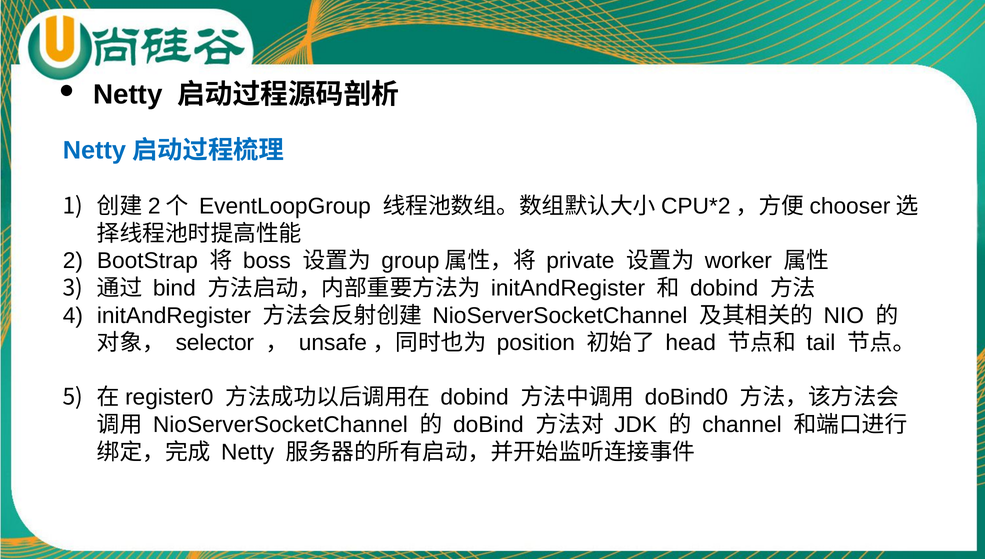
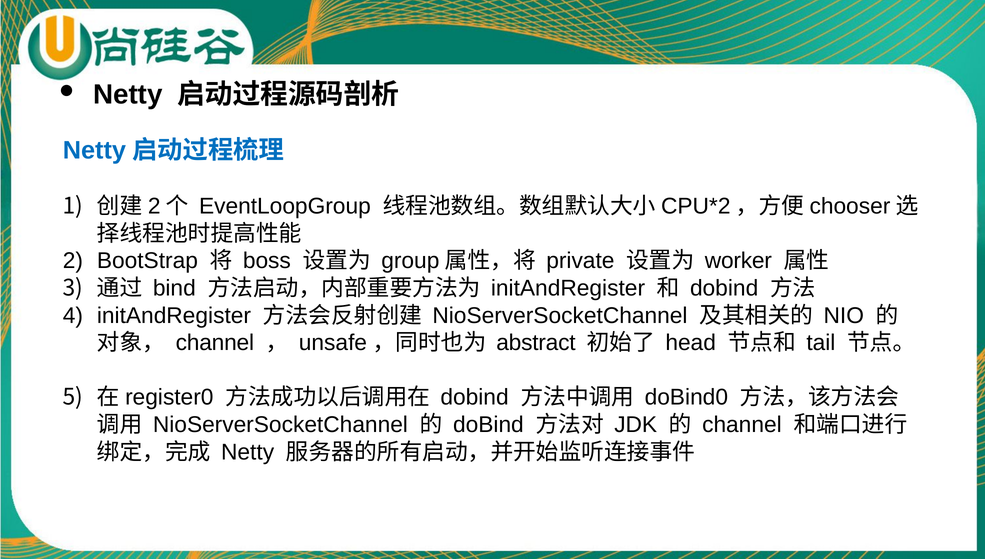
selector: selector -> channel (215, 343)
position: position -> abstract (536, 343)
